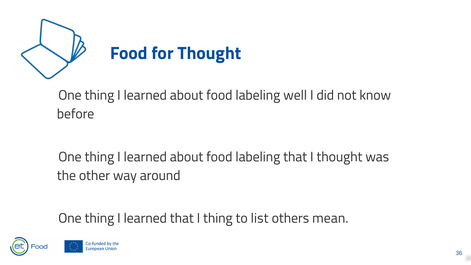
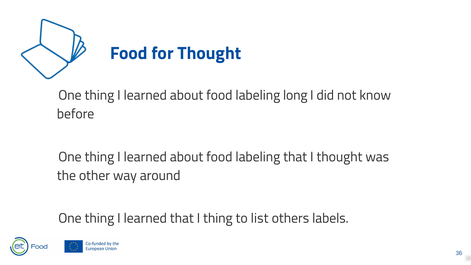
well: well -> long (295, 95)
mean: mean -> labels (330, 218)
